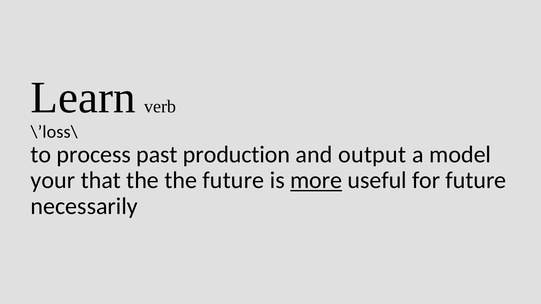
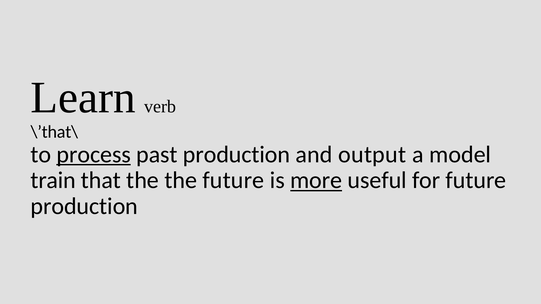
\’loss\: \’loss\ -> \’that\ (54, 132)
process underline: none -> present (94, 155)
your: your -> train (53, 181)
necessarily: necessarily -> production (84, 206)
